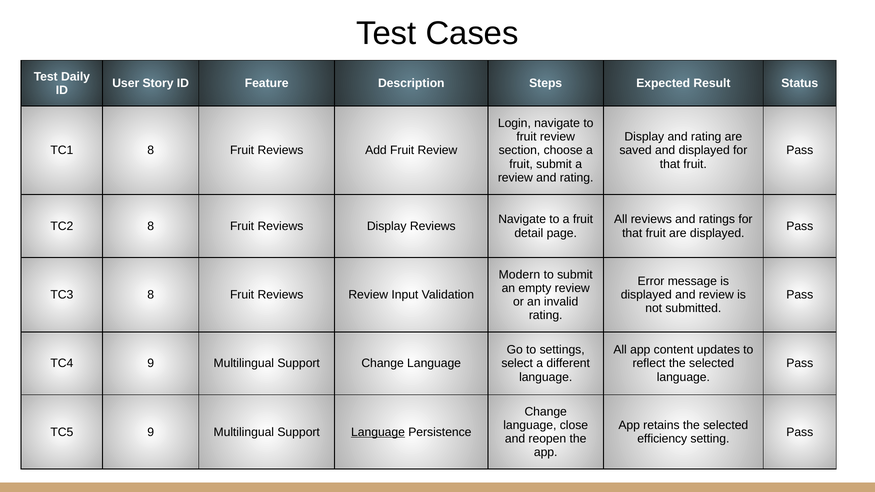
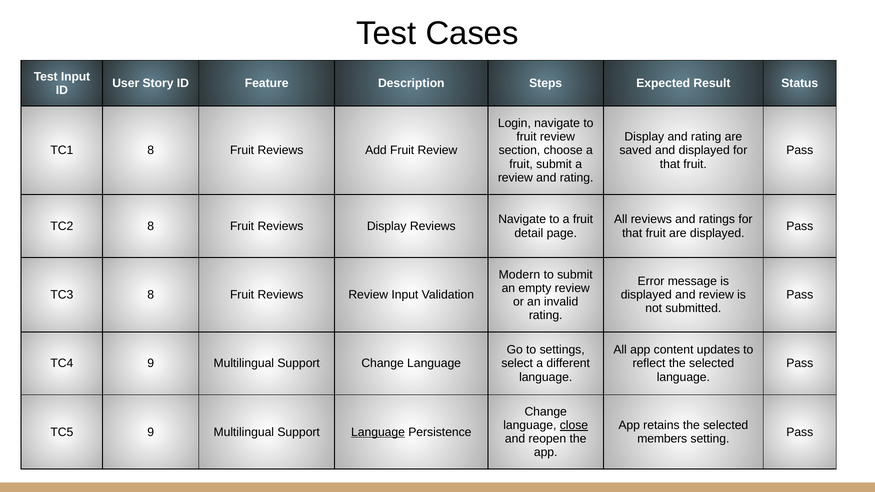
Test Daily: Daily -> Input (76, 77)
close underline: none -> present (574, 425)
efficiency: efficiency -> members (662, 439)
